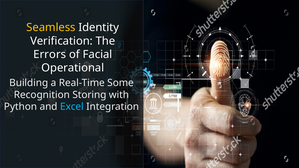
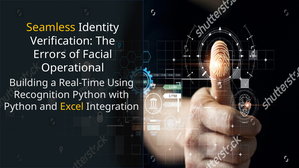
Some: Some -> Using (121, 83)
Recognition Storing: Storing -> Python (89, 95)
Excel colour: light blue -> yellow (72, 107)
